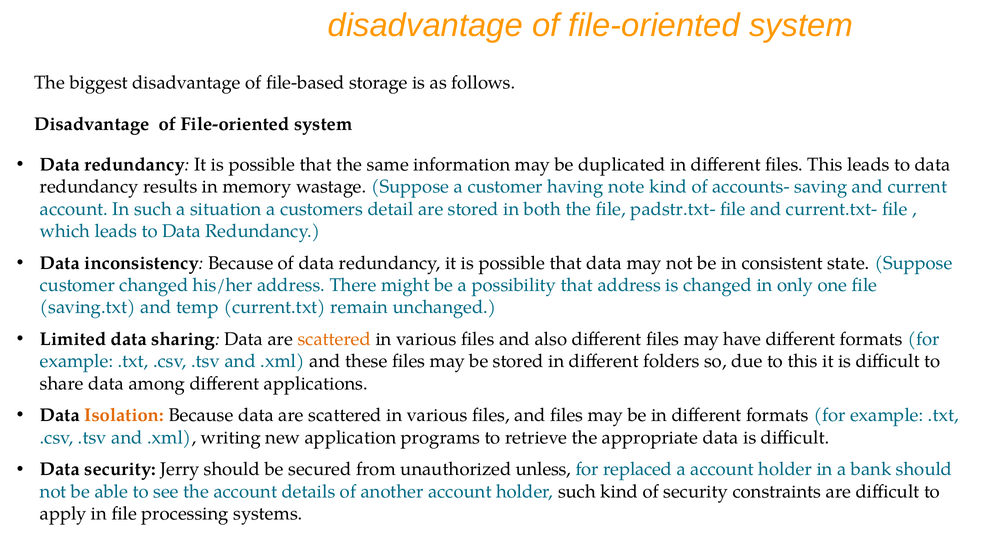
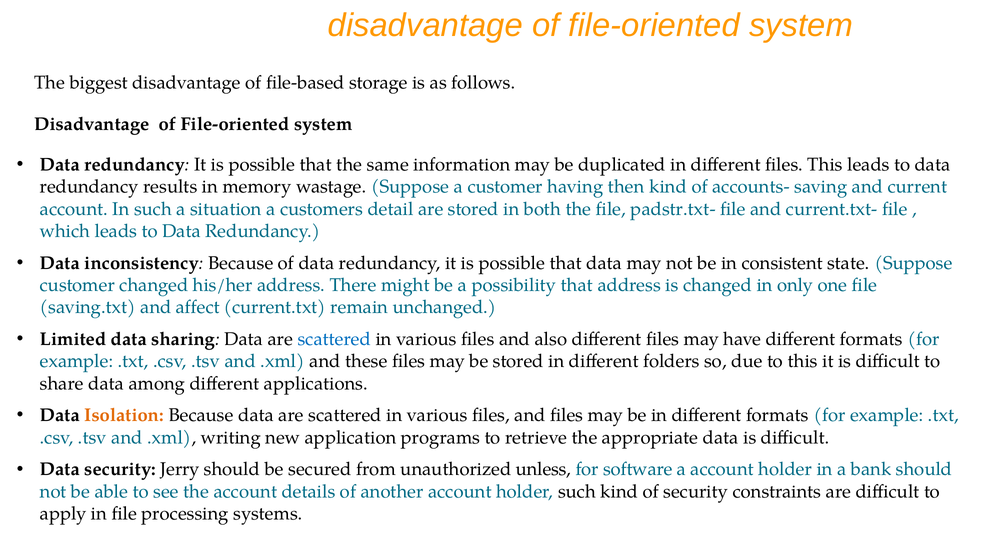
note: note -> then (626, 187)
temp: temp -> affect (198, 307)
scattered colour: orange -> blue (334, 339)
replaced: replaced -> software (638, 469)
